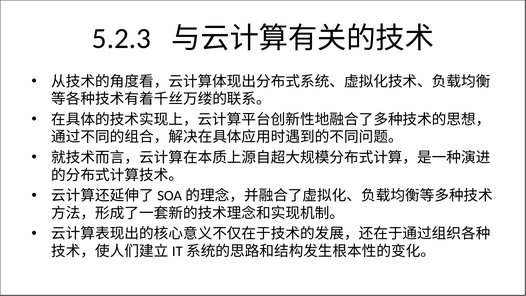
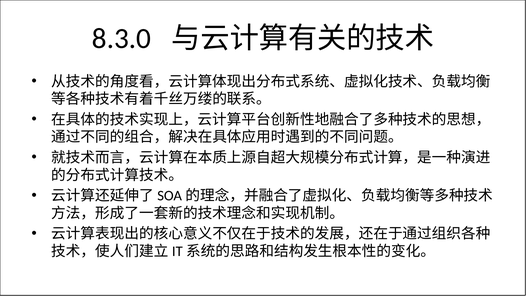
5.2.3: 5.2.3 -> 8.3.0 (121, 39)
